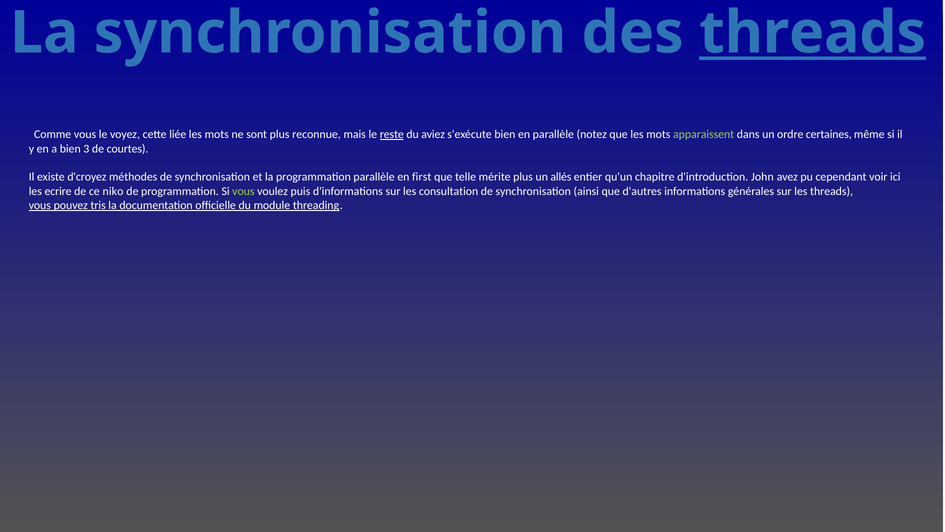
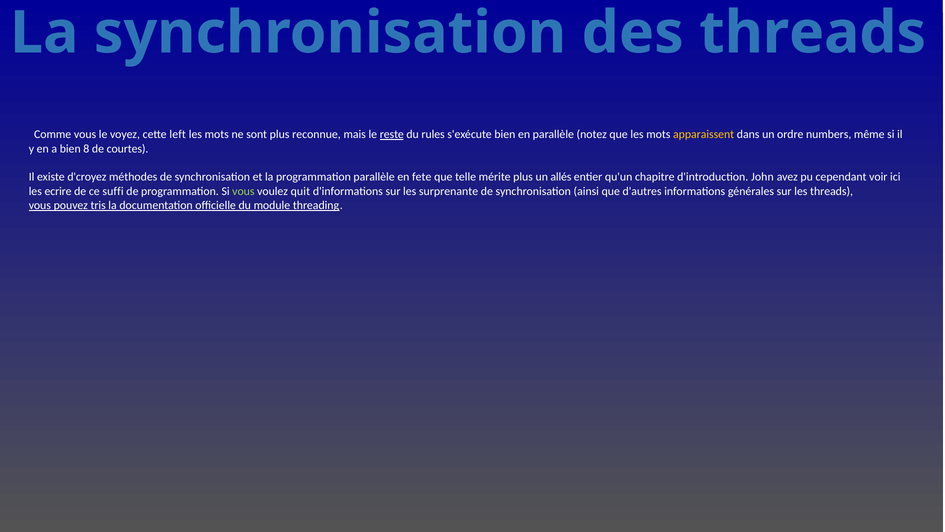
threads underline: present -> none (813, 33)
liée: liée -> left (178, 134)
aviez: aviez -> rules (433, 134)
apparaissent colour: light green -> yellow (704, 134)
certaines: certaines -> numbers (829, 134)
3: 3 -> 8 (86, 149)
first: first -> fete (422, 177)
niko: niko -> suffi (113, 191)
puis: puis -> quit (300, 191)
consultation: consultation -> surprenante (449, 191)
